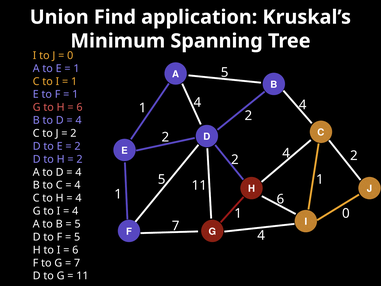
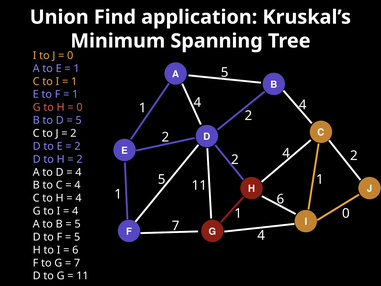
6: 6 -> 0 (79, 107)
4: 4 -> 5 (79, 120)
